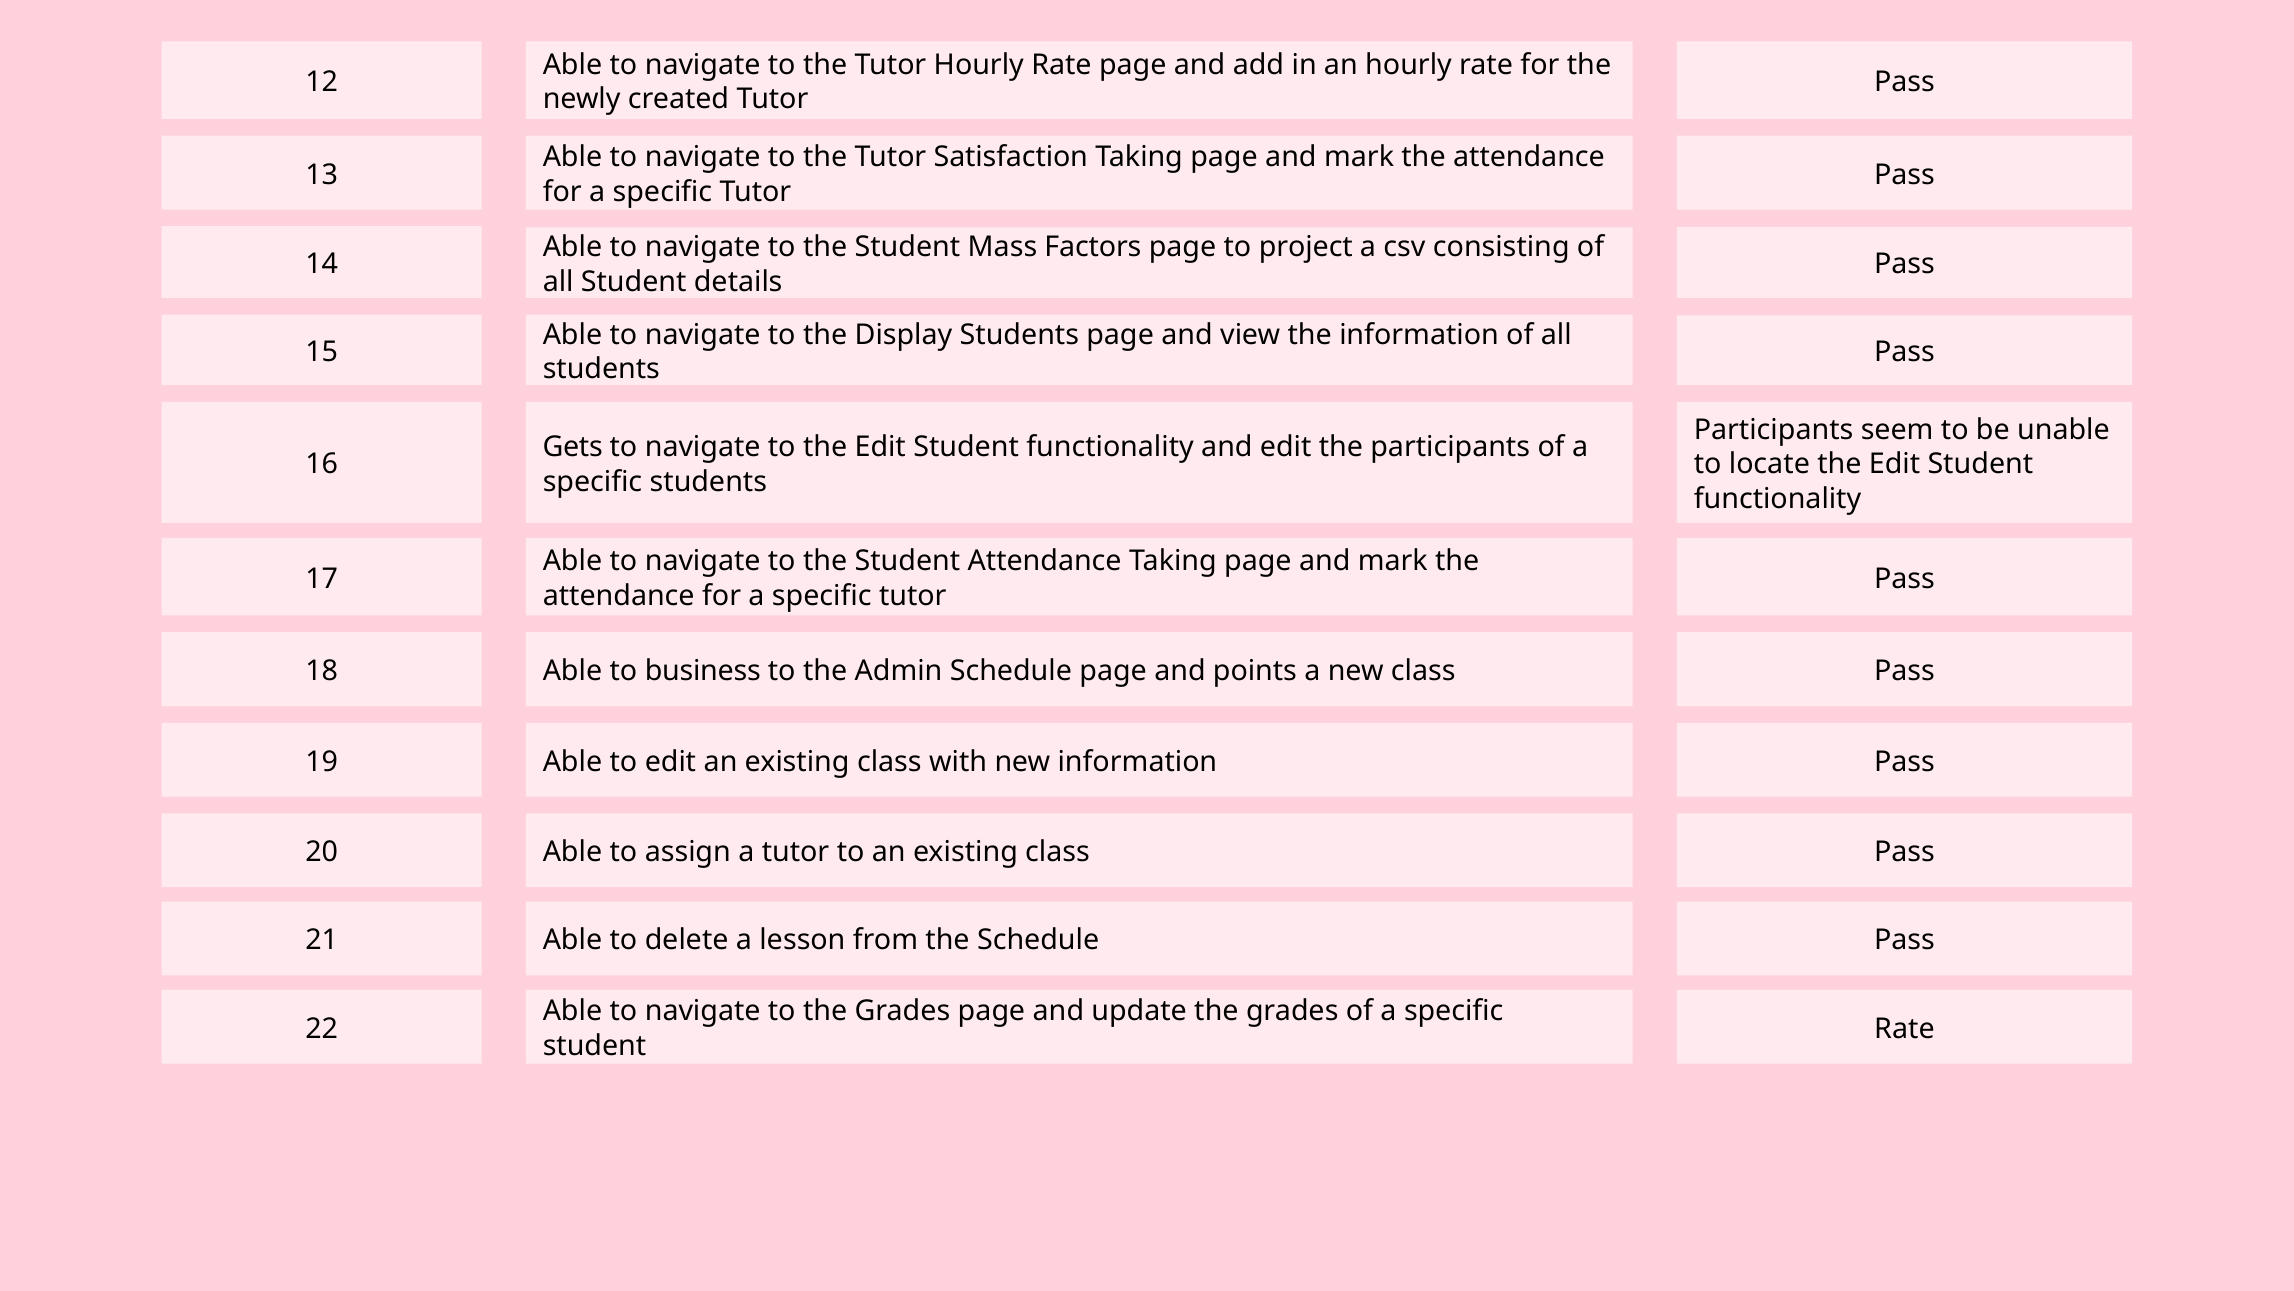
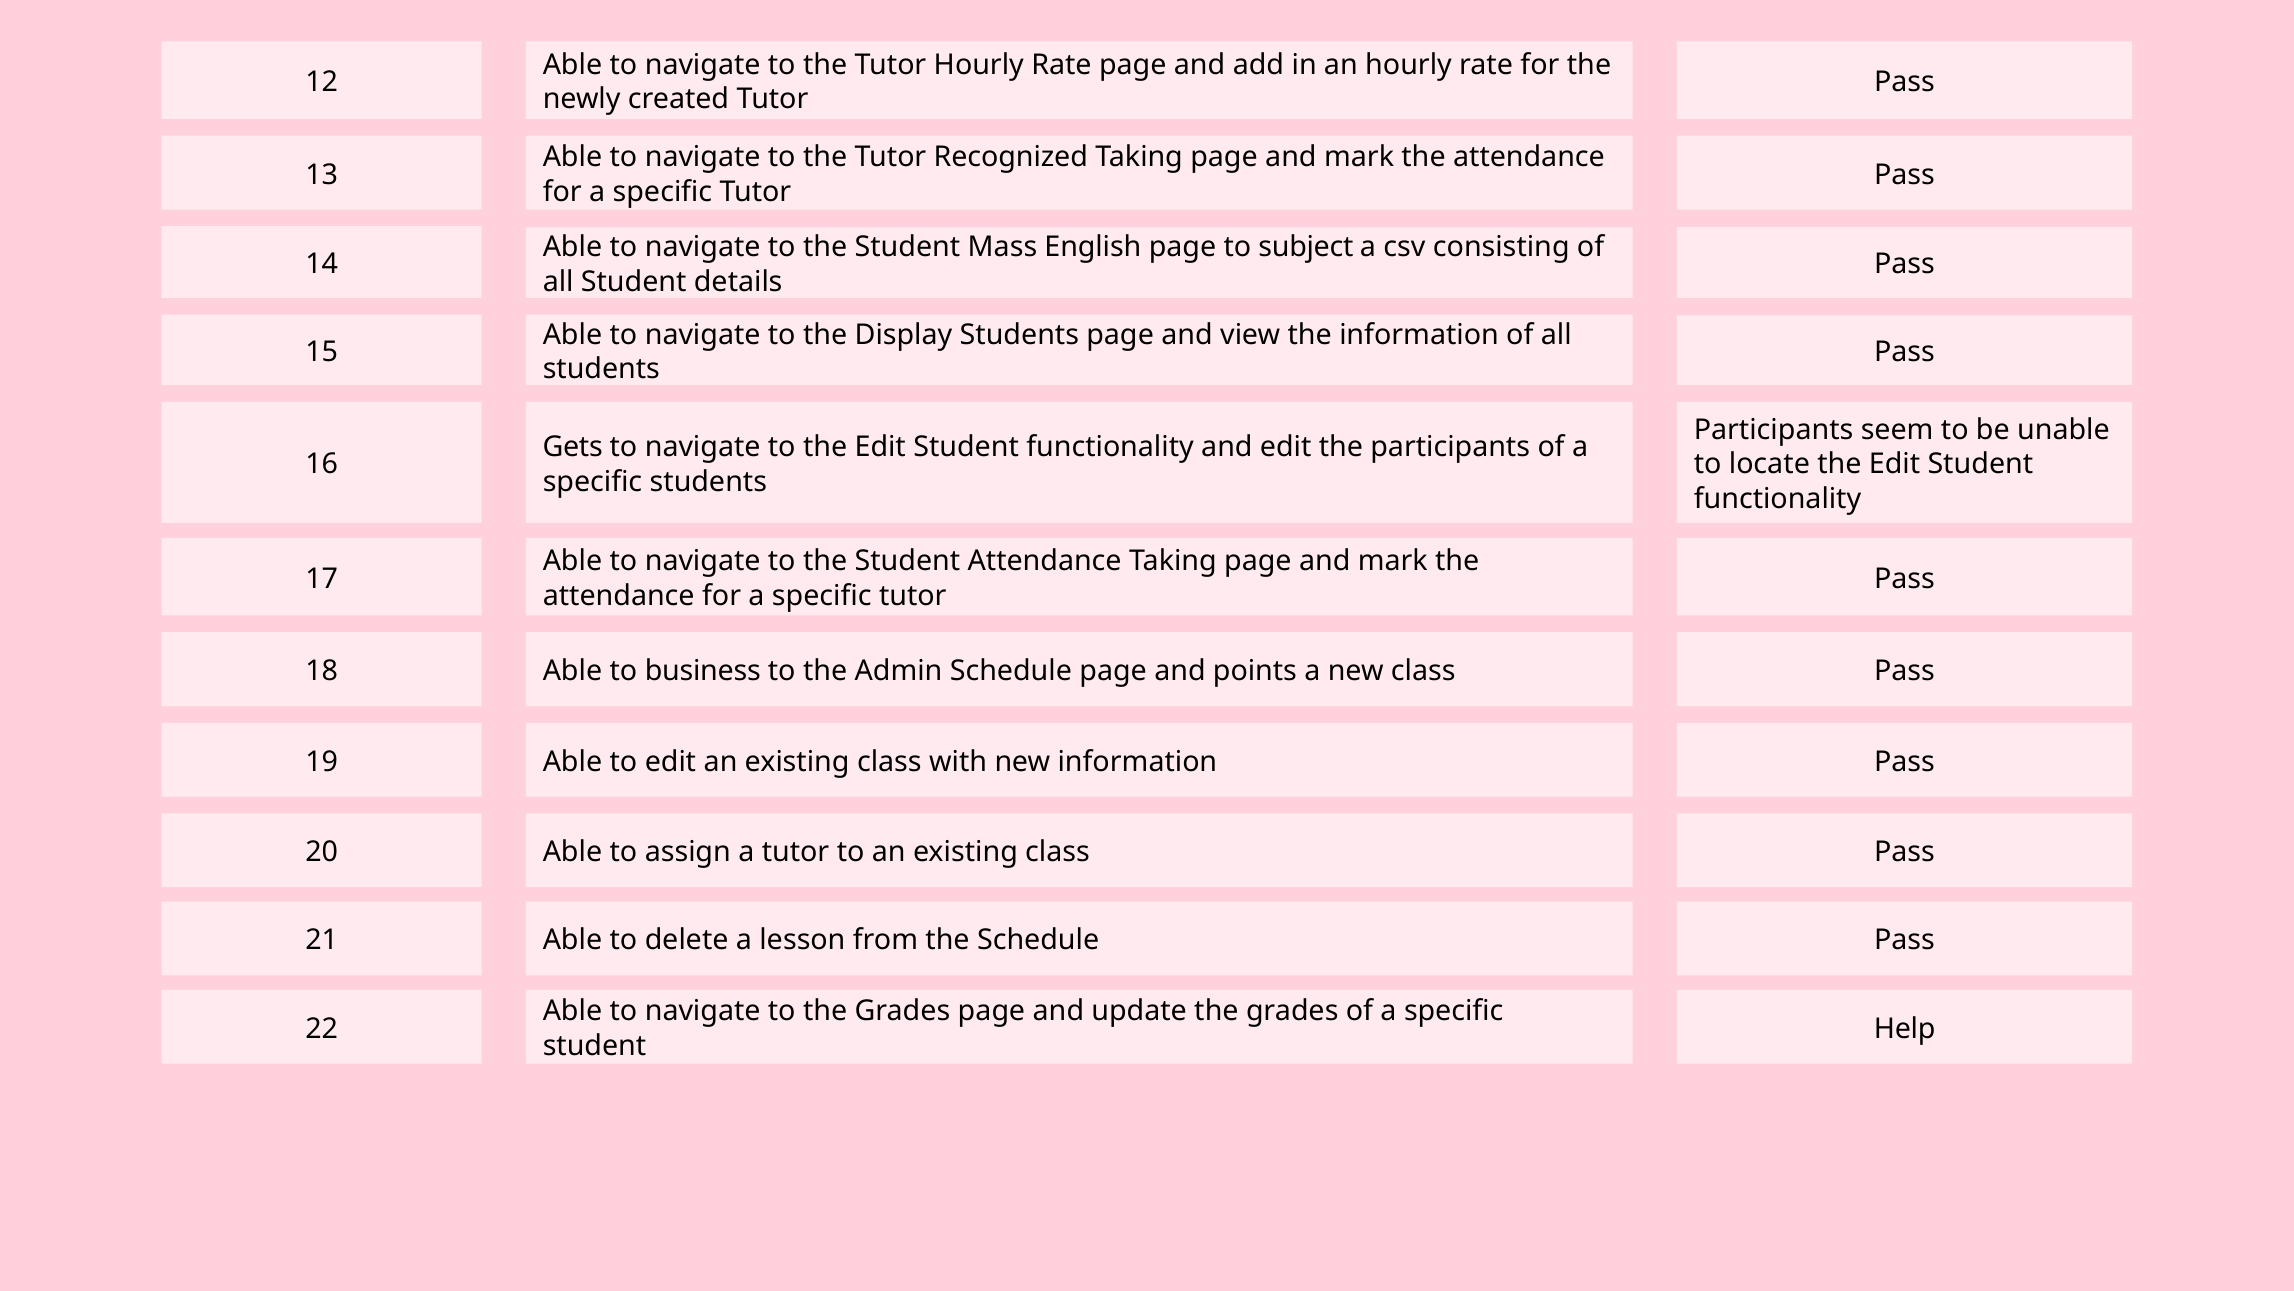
Satisfaction: Satisfaction -> Recognized (1011, 157)
Factors: Factors -> English (1093, 247)
project: project -> subject (1306, 247)
Rate: Rate -> Help (1905, 1028)
